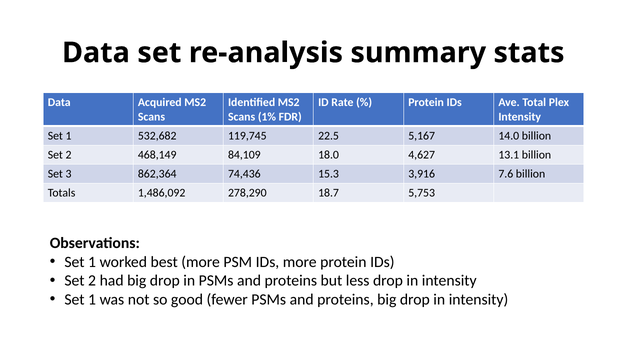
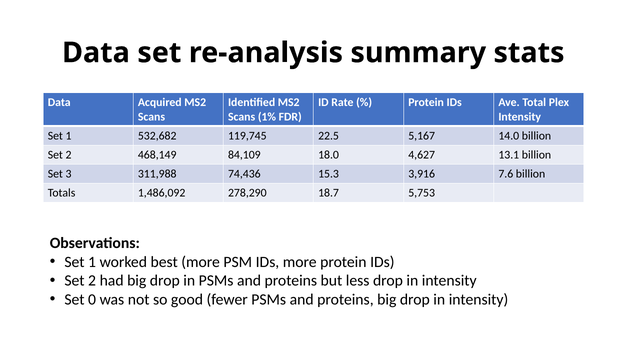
862,364: 862,364 -> 311,988 (157, 174)
1: 1 -> 0 (92, 299)
